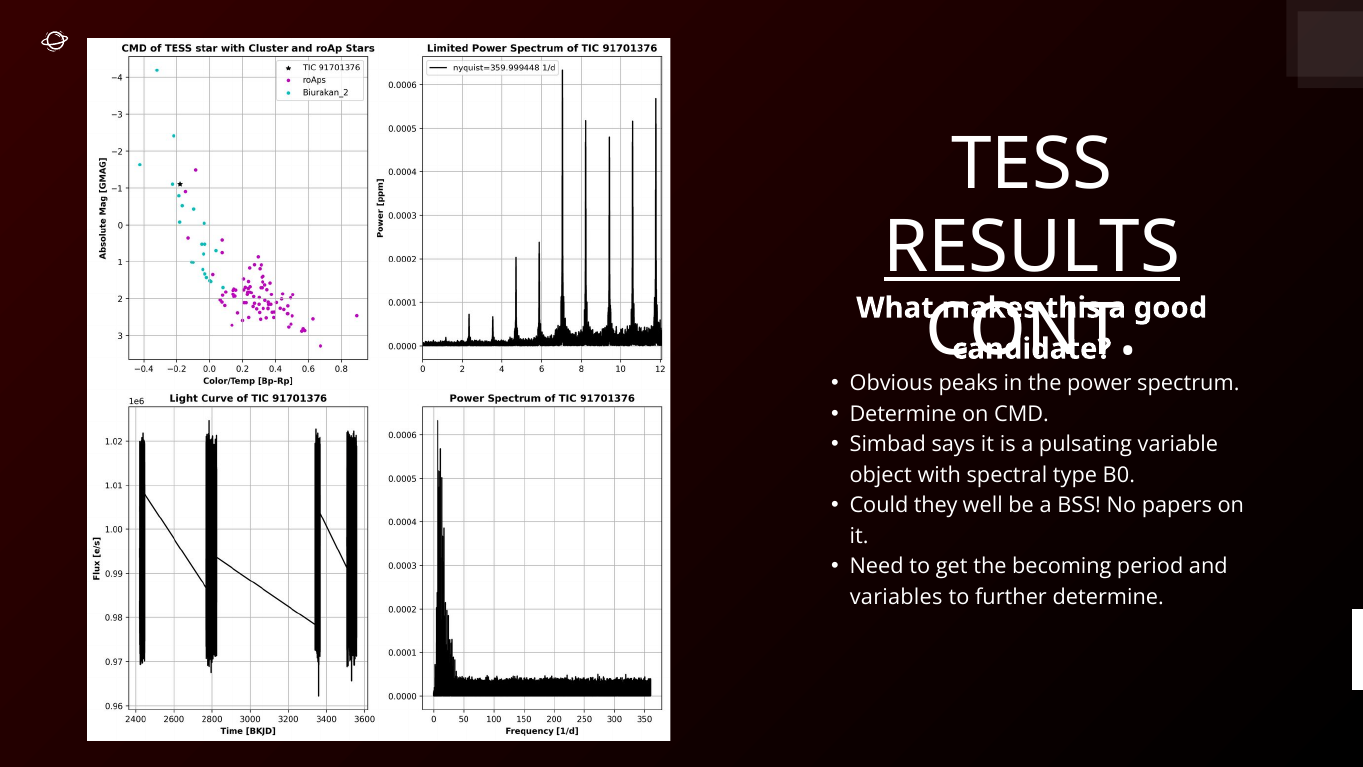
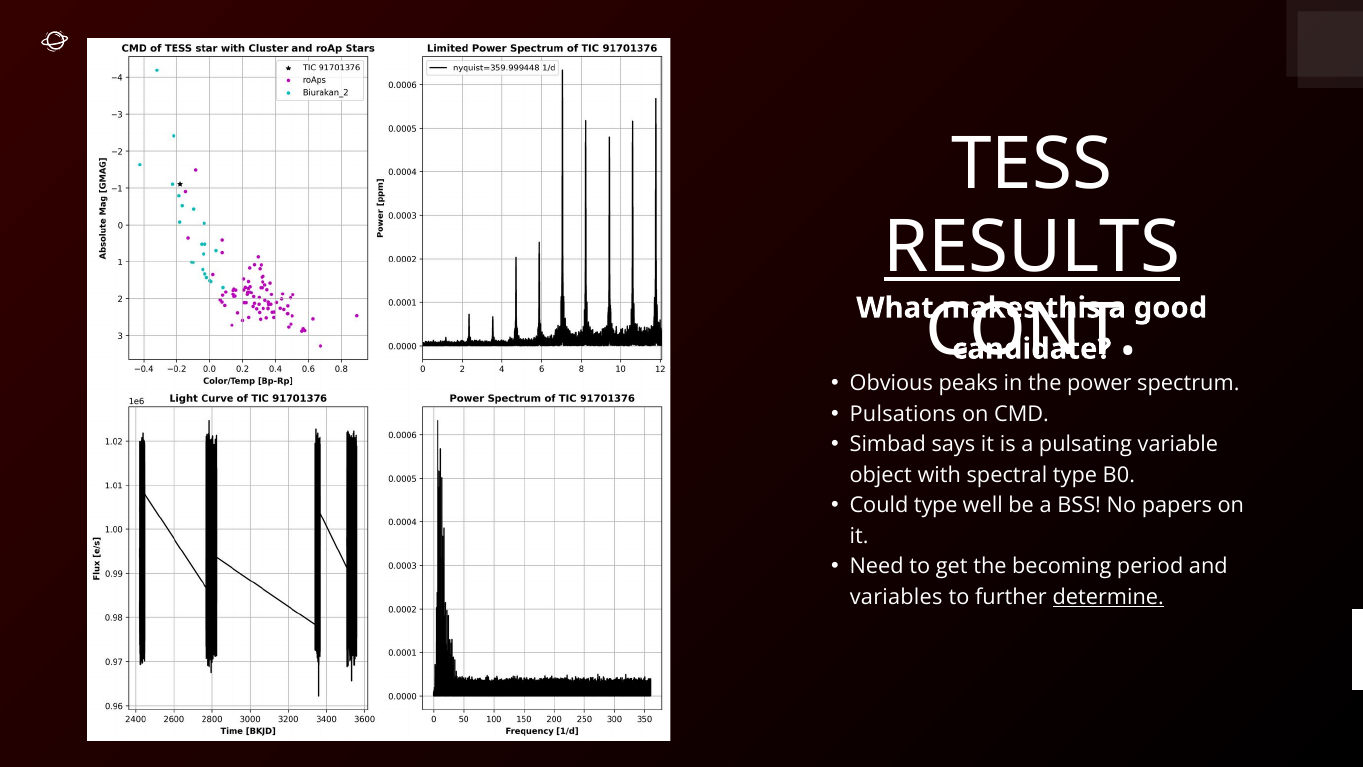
Determine: Determine -> Pulsations (903, 414)
Could they: they -> type (936, 505)
determine underline: none -> present (1108, 597)
